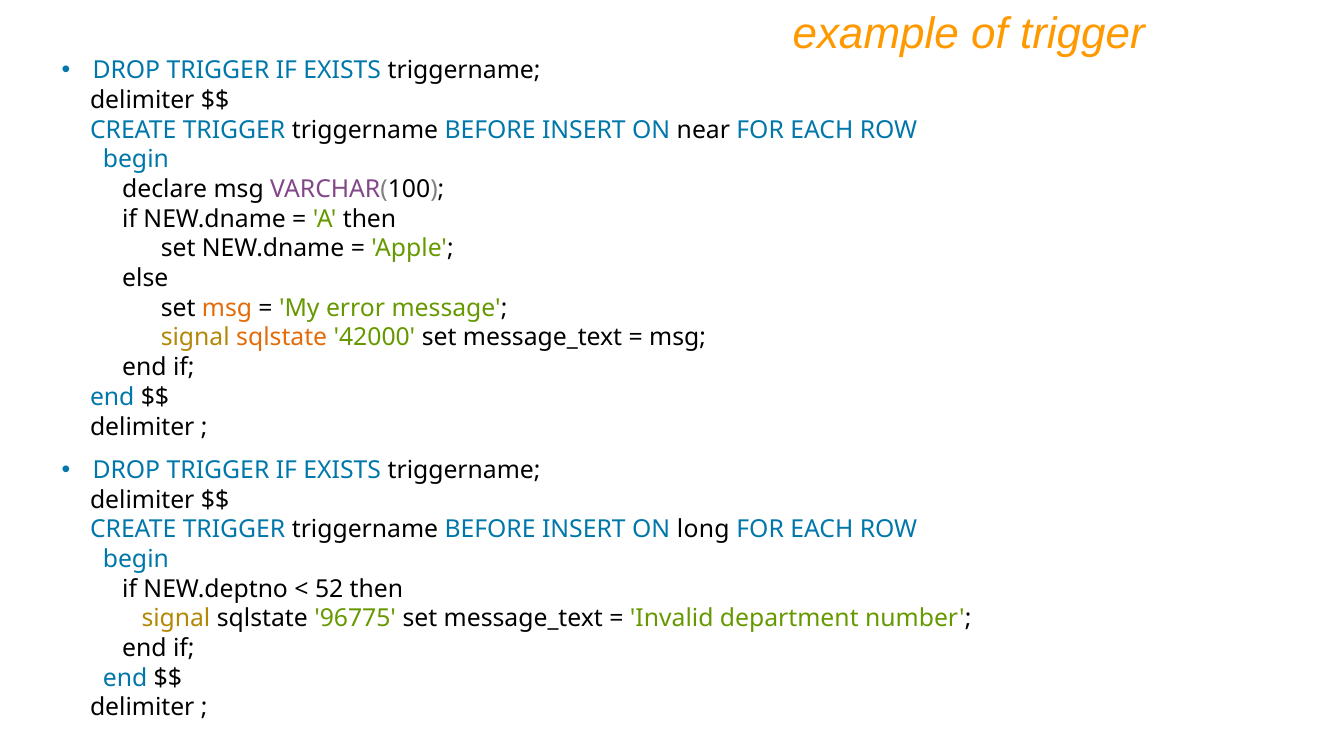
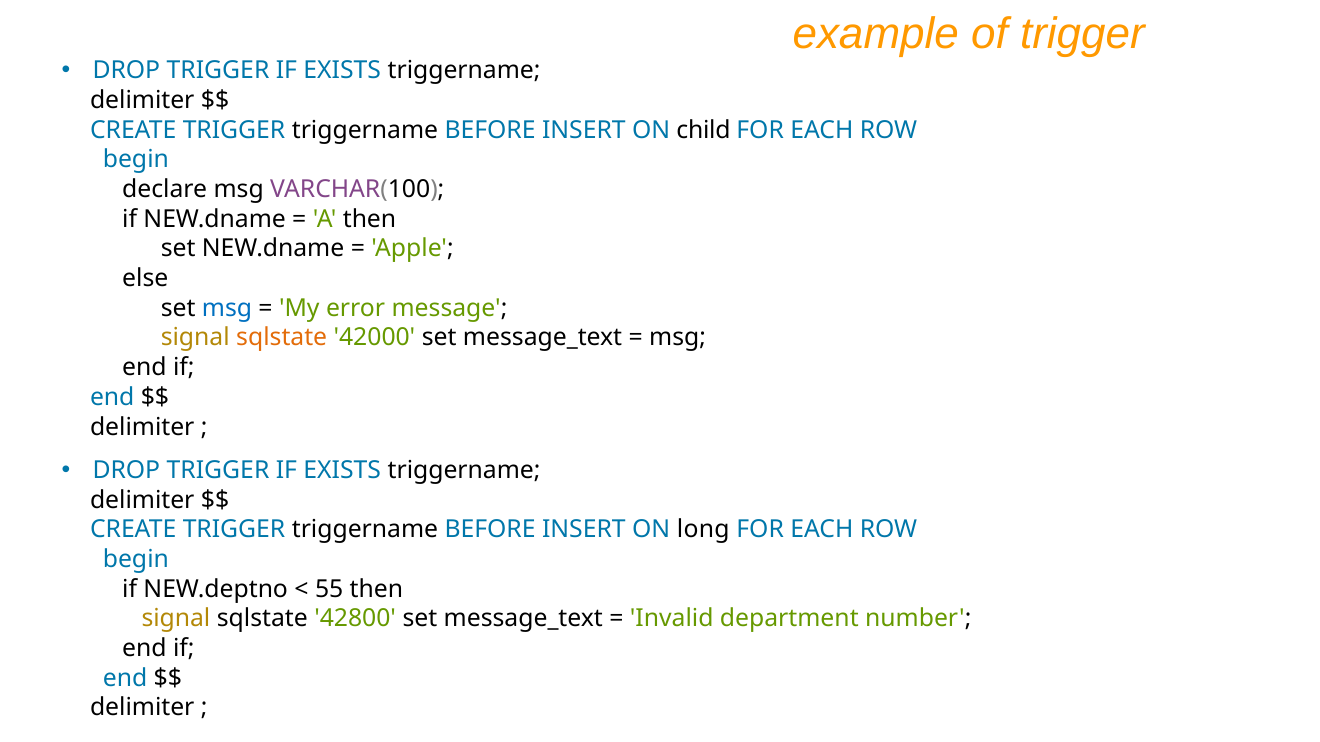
near: near -> child (704, 130)
msg colour: orange -> blue (227, 308)
52: 52 -> 55 (329, 589)
96775: 96775 -> 42800 (355, 619)
